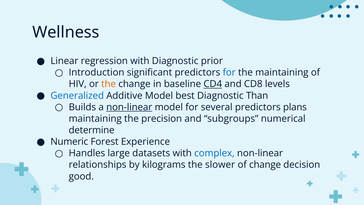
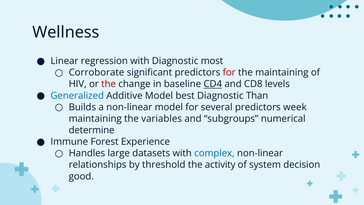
prior: prior -> most (212, 61)
Introduction: Introduction -> Corroborate (96, 72)
for colour: blue -> red (229, 72)
the colour: orange -> red (109, 84)
non-linear underline: present -> none (129, 107)
plans: plans -> week (295, 107)
precision: precision -> variables (162, 119)
Numeric: Numeric -> Immune (69, 142)
kilograms: kilograms -> threshold (164, 165)
slower: slower -> activity (220, 165)
of change: change -> system (265, 165)
